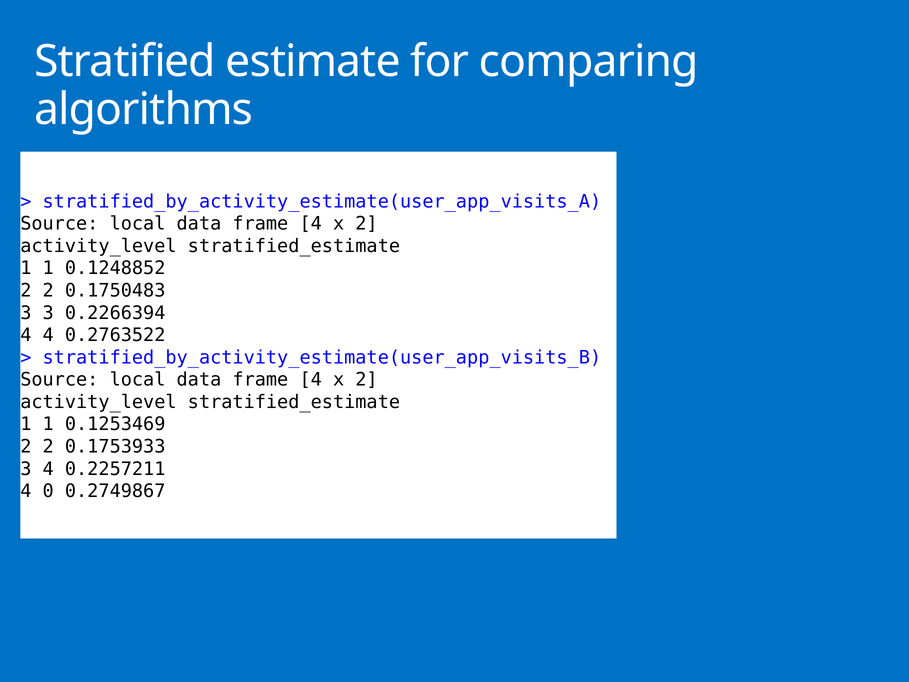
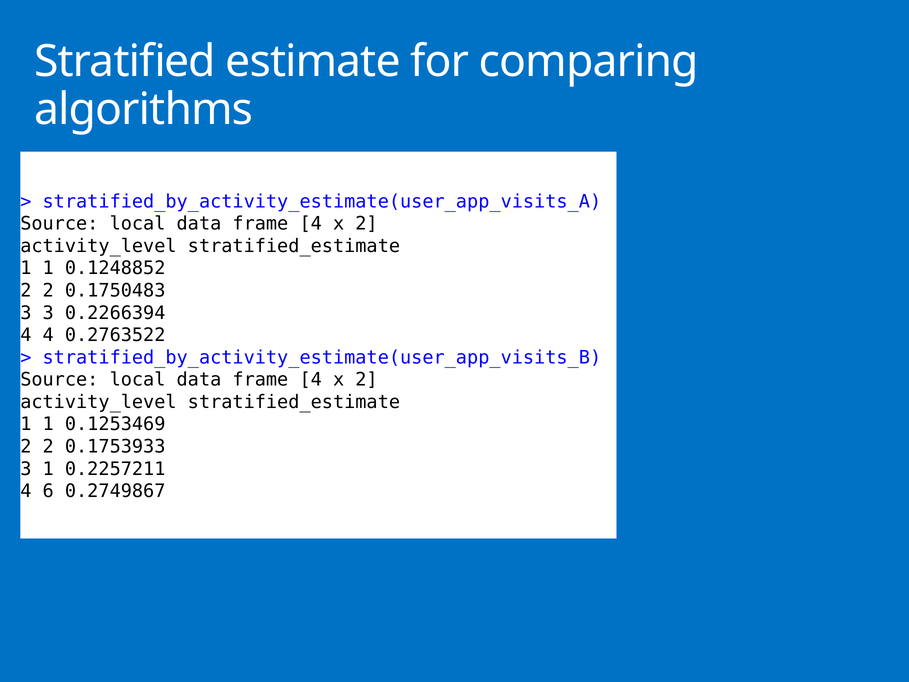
3 4: 4 -> 1 (48, 469)
0: 0 -> 6 (48, 491)
